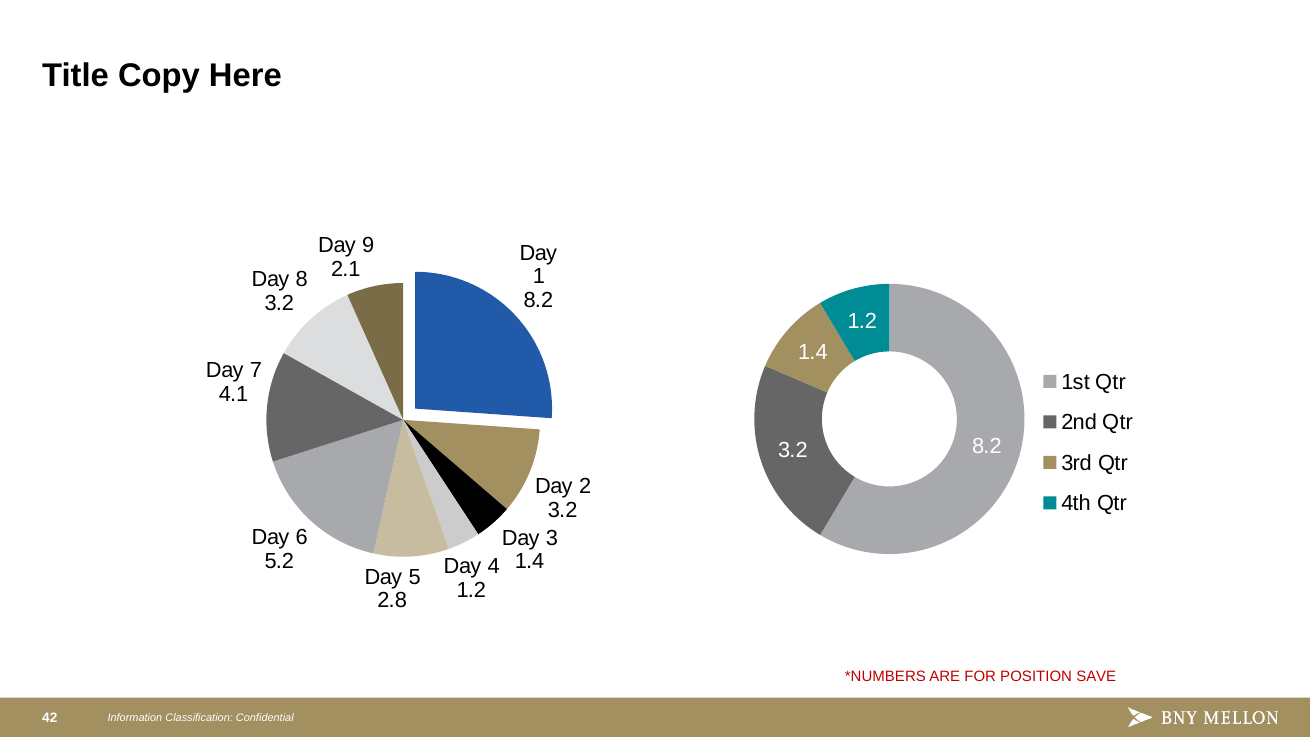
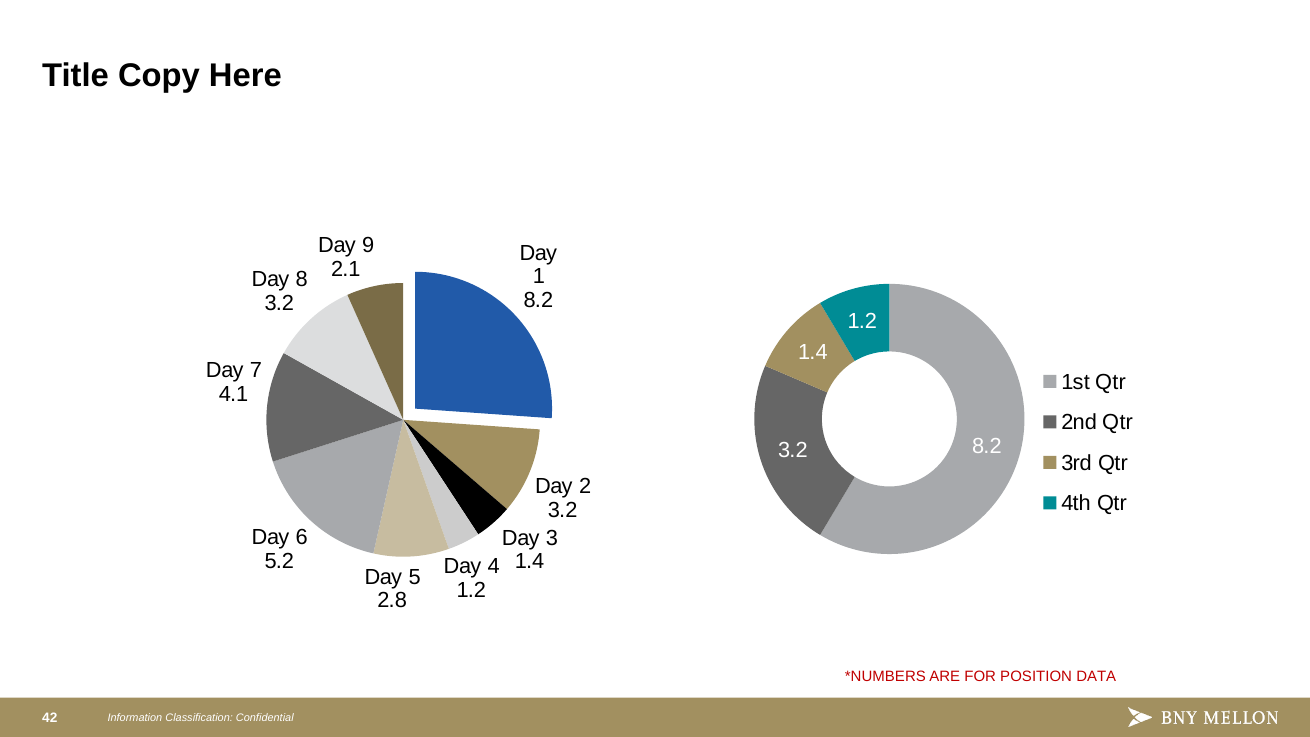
SAVE: SAVE -> DATA (1096, 677)
